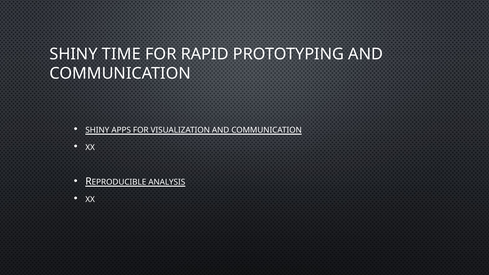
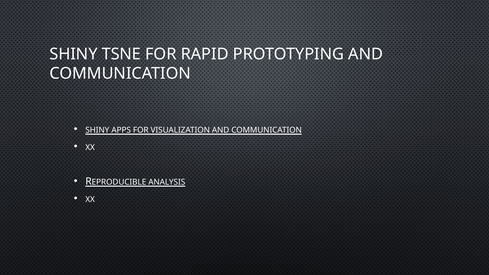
TIME: TIME -> TSNE (121, 54)
